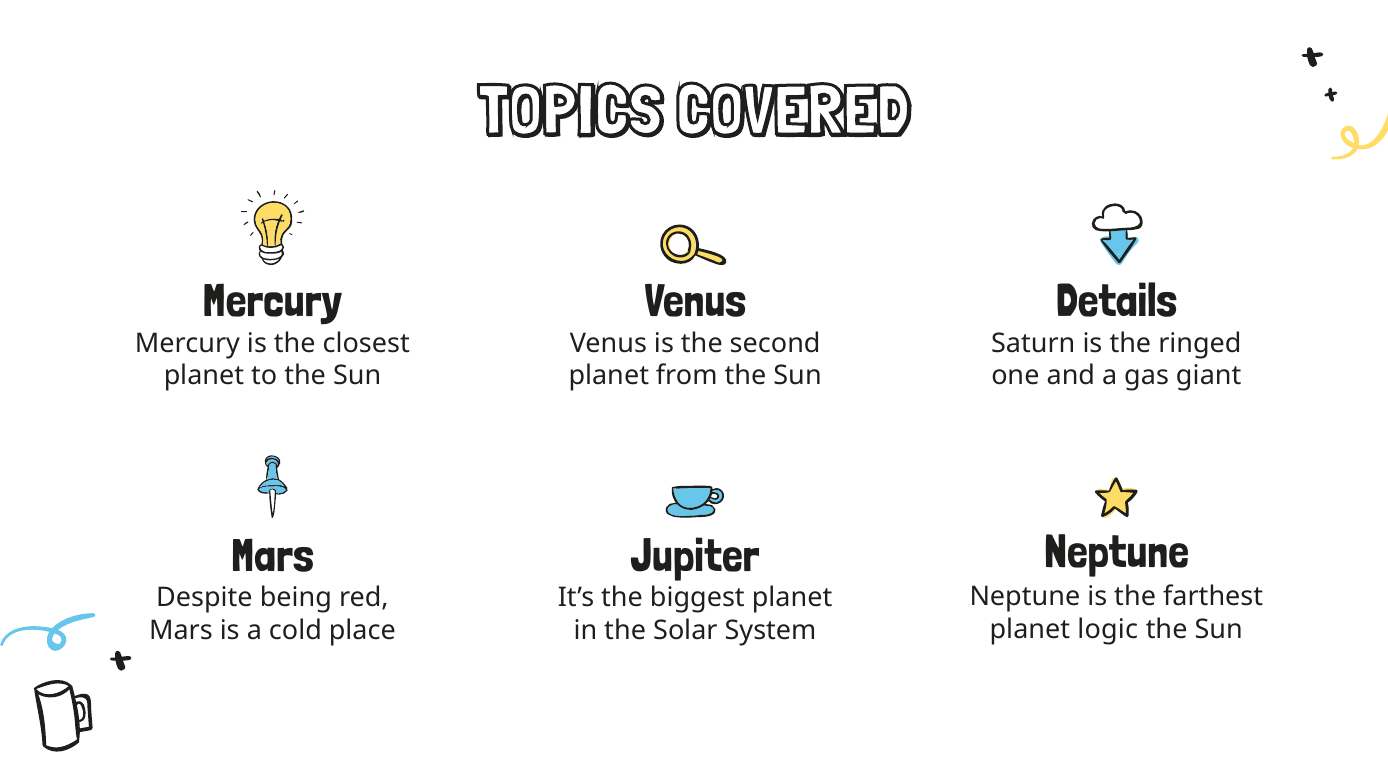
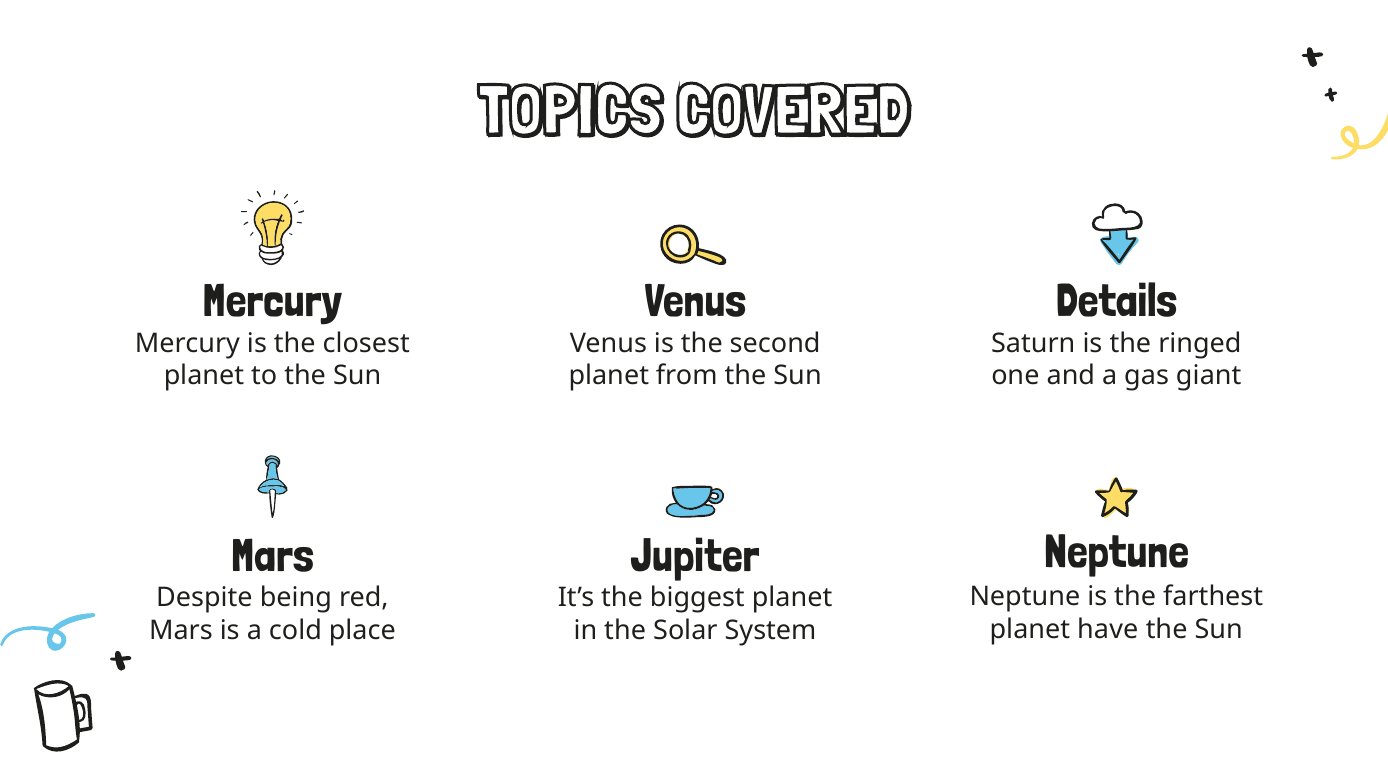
logic: logic -> have (1108, 629)
